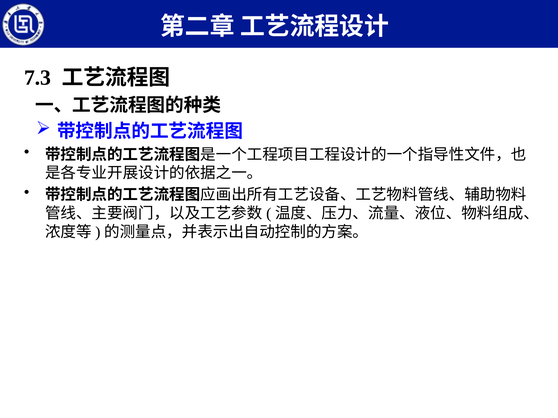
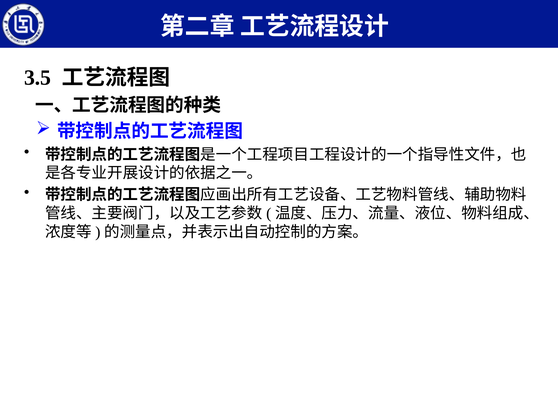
7.3: 7.3 -> 3.5 (38, 78)
